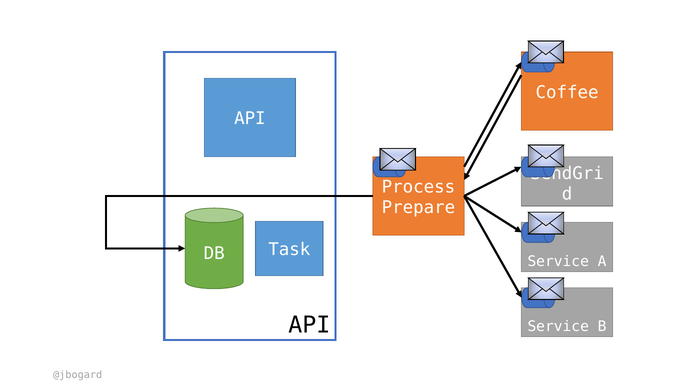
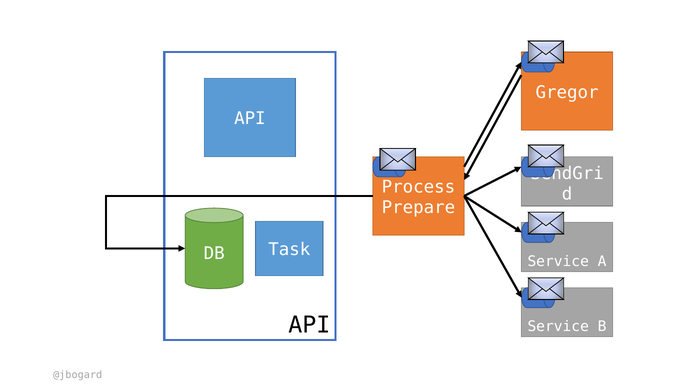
Coffee: Coffee -> Gregor (567, 93)
